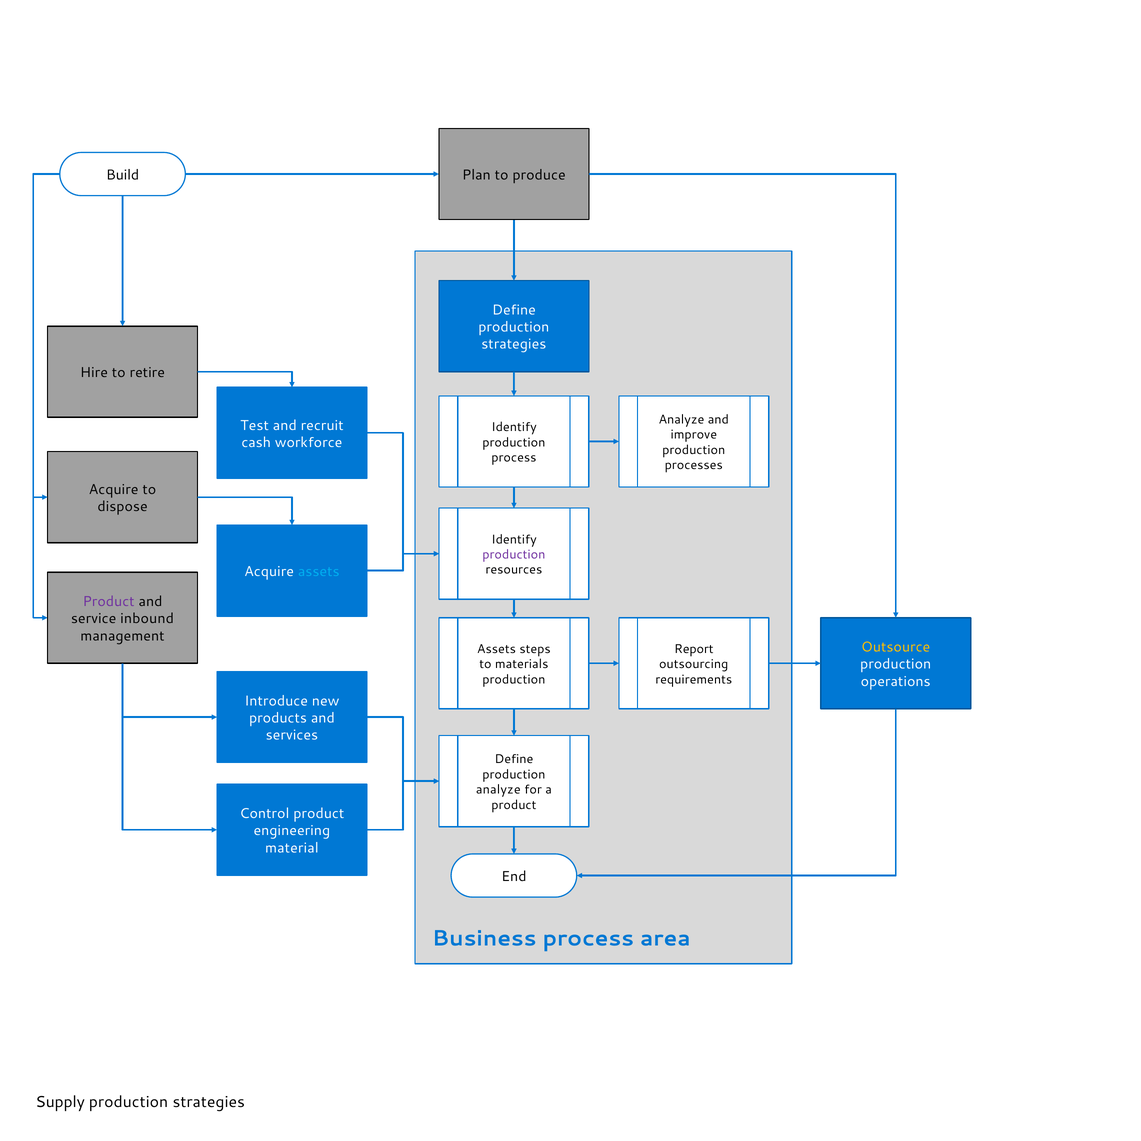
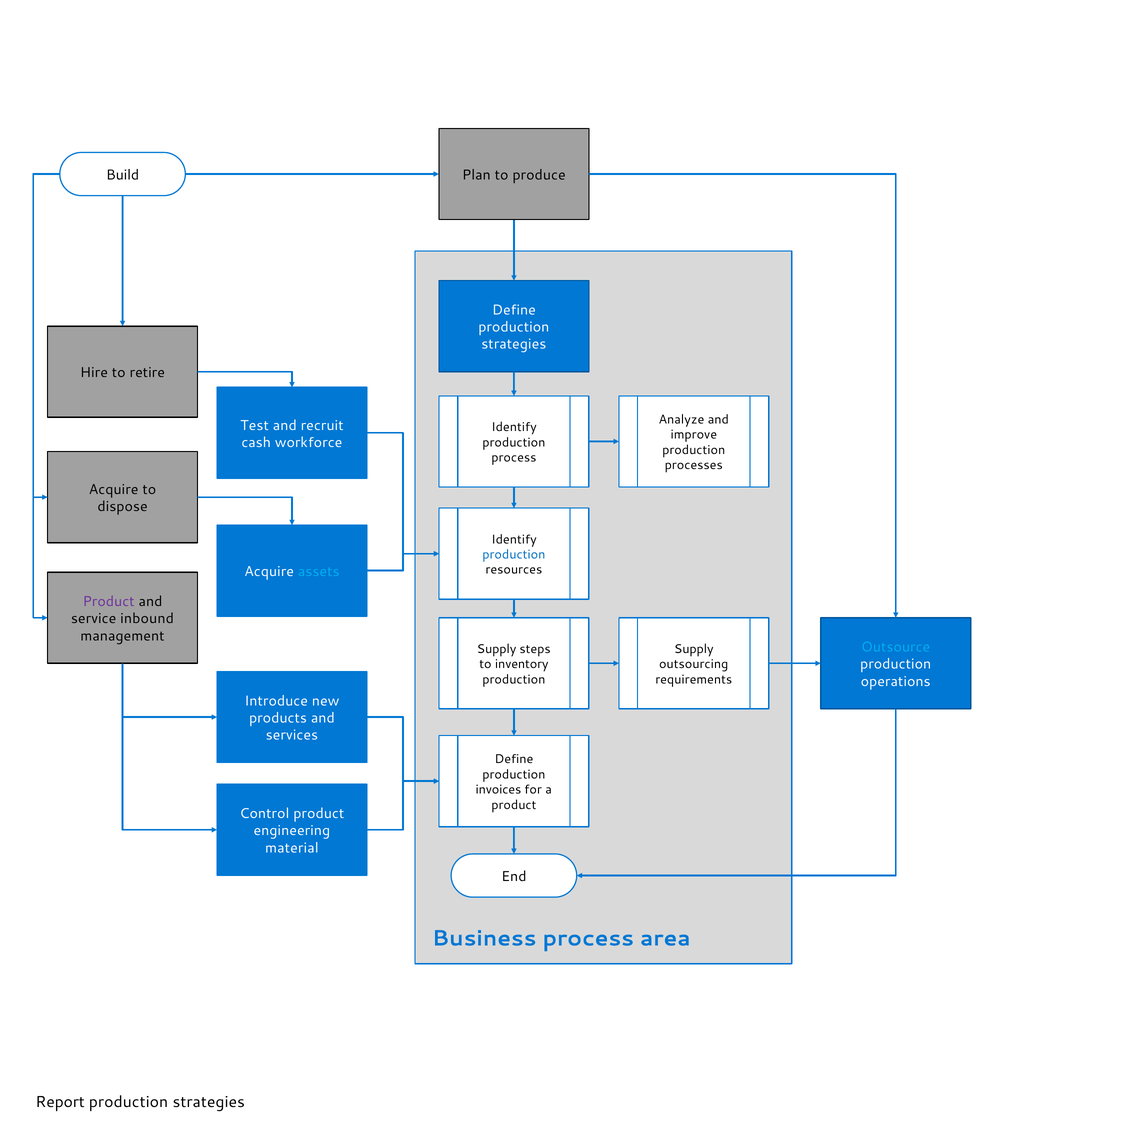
production colour: purple -> blue (514, 555)
Outsource colour: yellow -> light blue (896, 647)
Assets: Assets -> Supply (497, 649)
Report: Report -> Supply (694, 649)
materials: materials -> inventory (522, 664)
analyze: analyze -> invoices (498, 790)
Supply: Supply -> Report (60, 1102)
